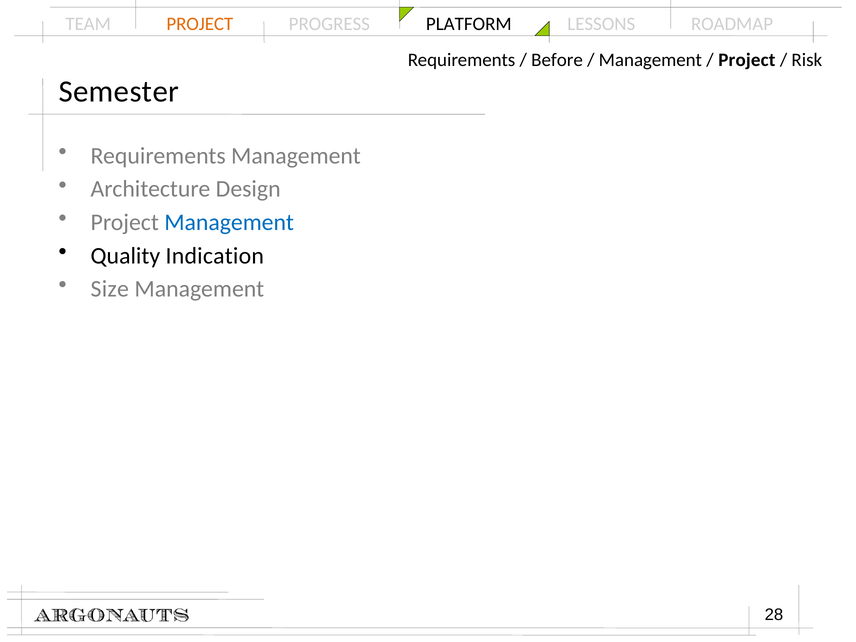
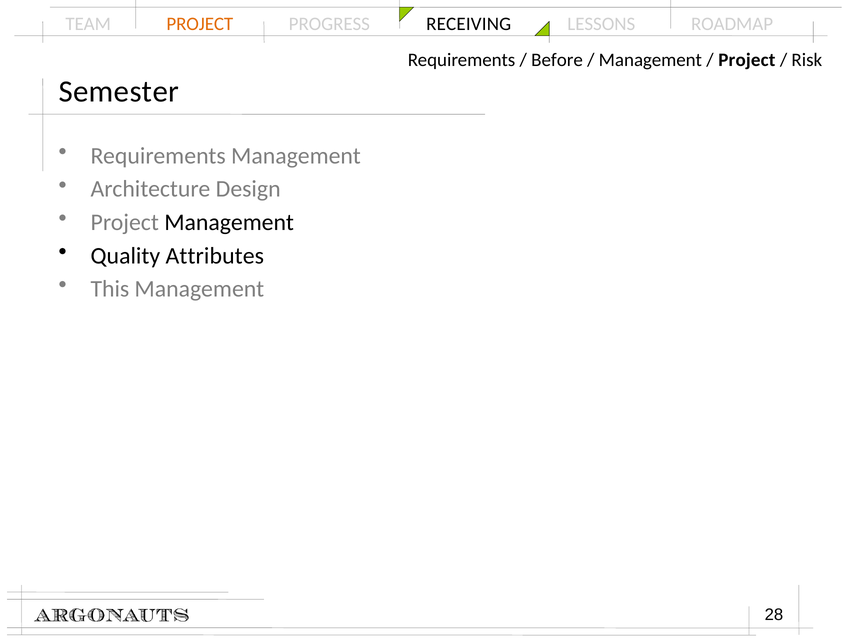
PLATFORM: PLATFORM -> RECEIVING (469, 24)
Management colour: blue -> black (229, 222)
Indication: Indication -> Attributes (215, 256)
Size: Size -> This (110, 289)
